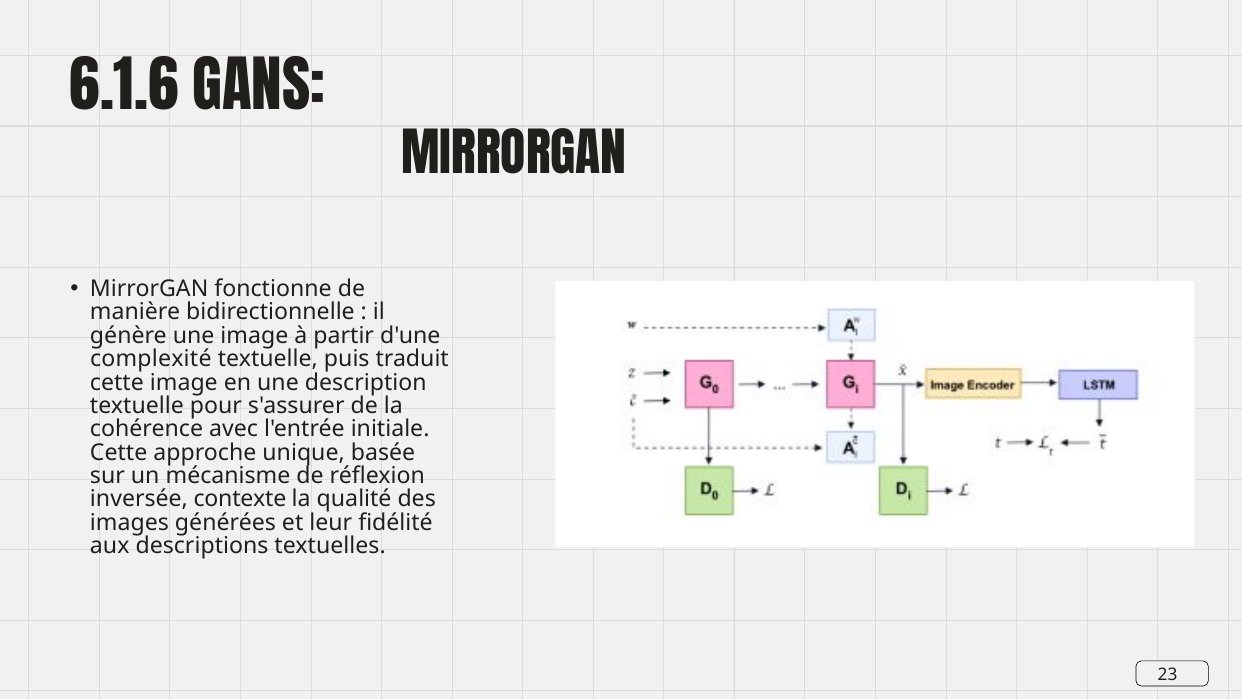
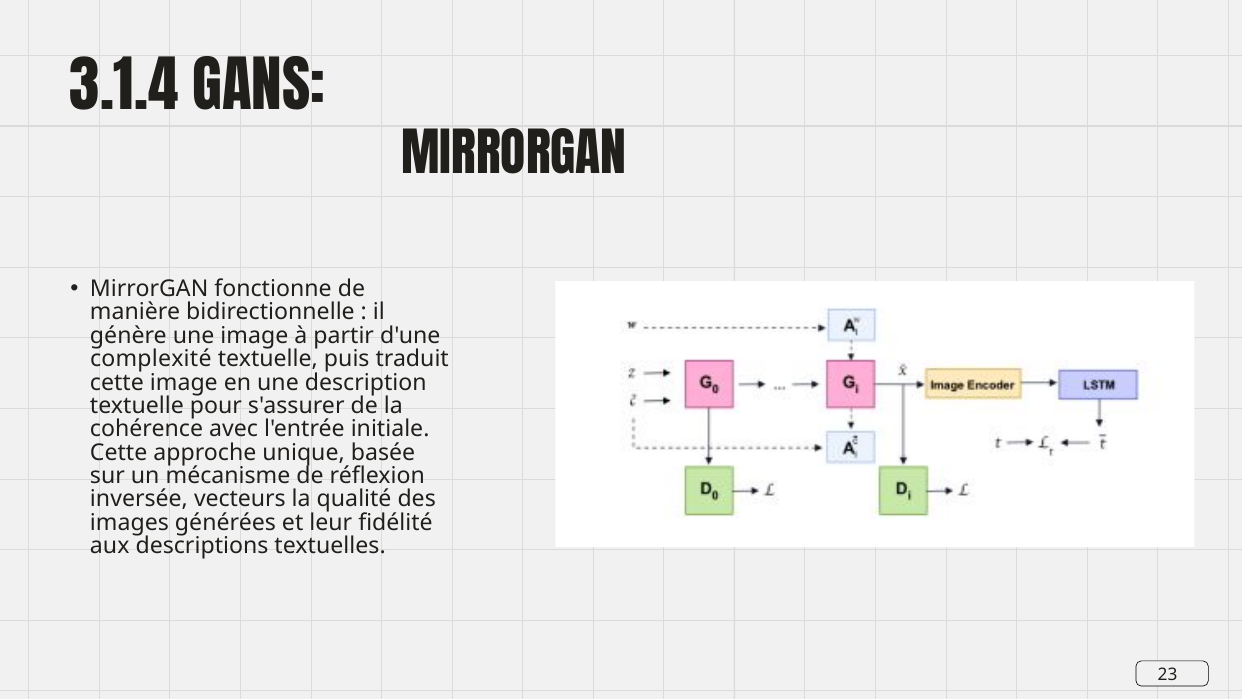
6.1.6: 6.1.6 -> 3.1.4 (124, 90)
contexte: contexte -> vecteurs (240, 499)
